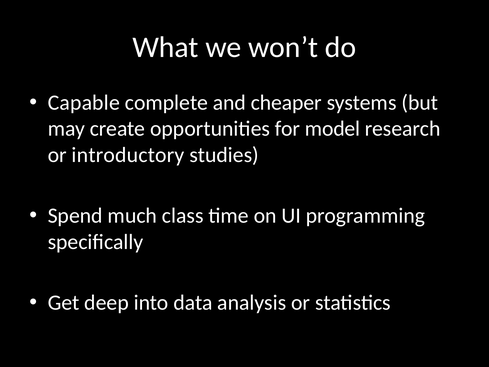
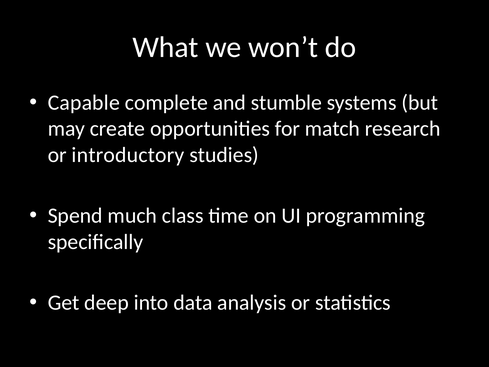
cheaper: cheaper -> stumble (286, 103)
model: model -> match (333, 129)
